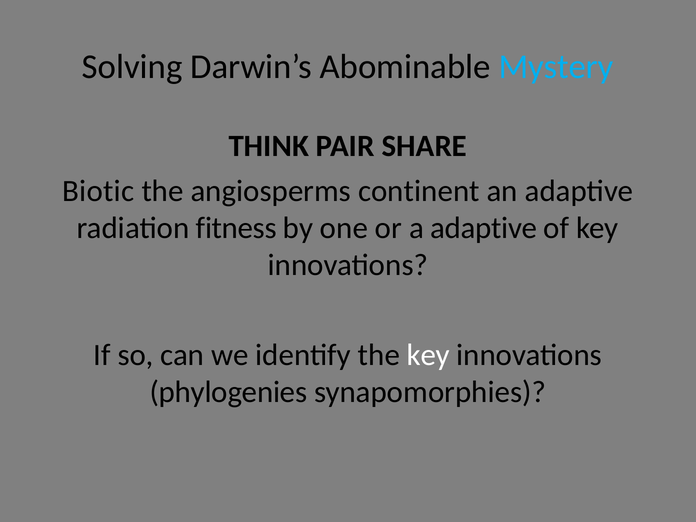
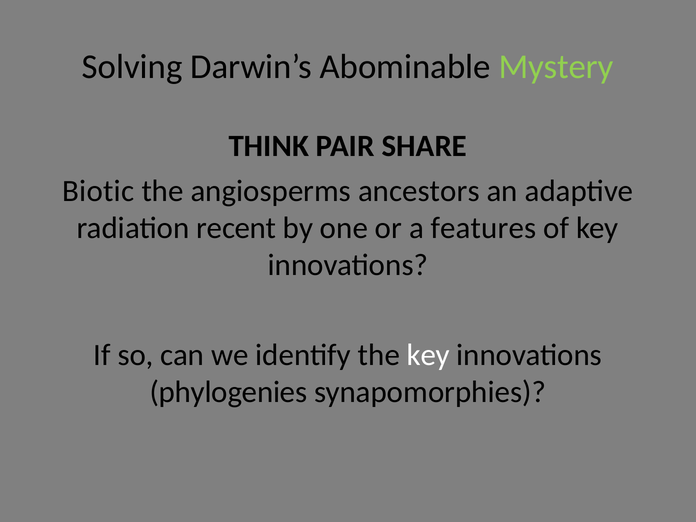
Mystery colour: light blue -> light green (556, 67)
continent: continent -> ancestors (419, 191)
fitness: fitness -> recent (236, 228)
a adaptive: adaptive -> features (484, 228)
